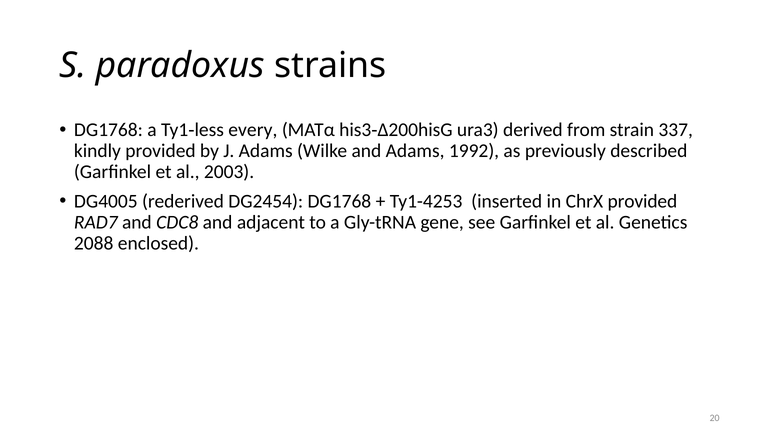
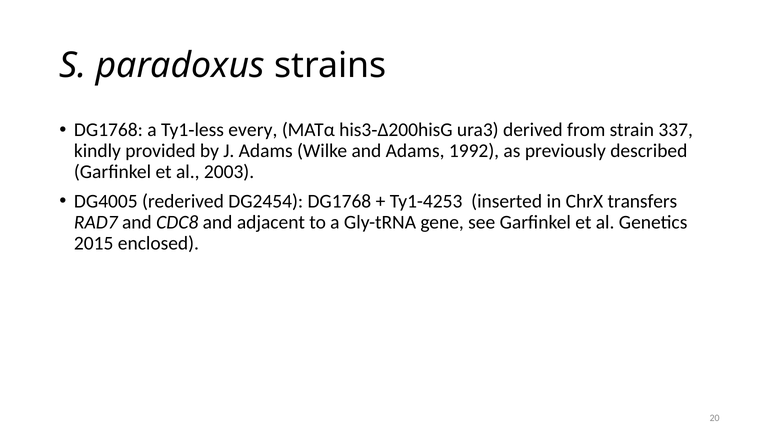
ChrX provided: provided -> transfers (642, 201)
2088: 2088 -> 2015 (94, 243)
